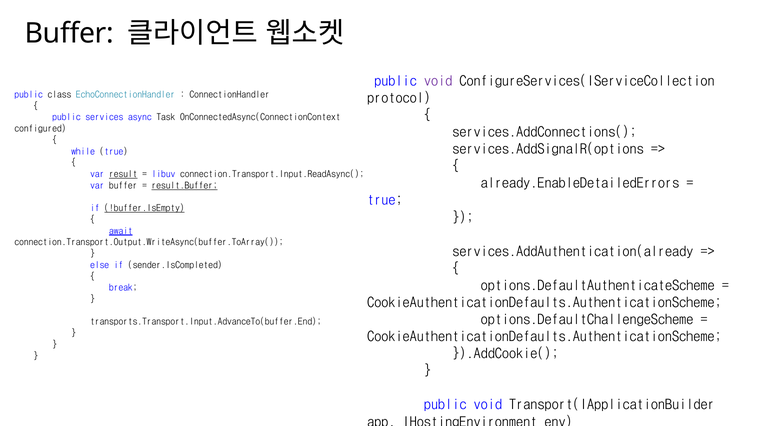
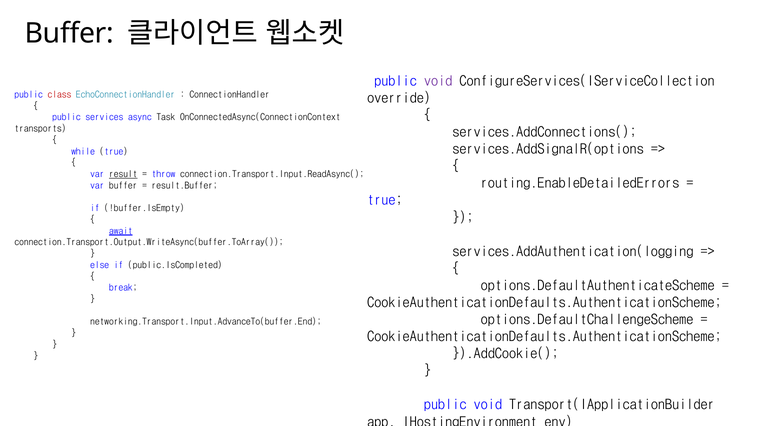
class colour: black -> red (59, 95)
protocol: protocol -> override (399, 98)
configured: configured -> transports (40, 129)
libuv: libuv -> throw (164, 174)
already.EnableDetailedErrors: already.EnableDetailedErrors -> routing.EnableDetailedErrors (580, 183)
result.Buffer underline: present -> none (185, 185)
!buffer.IsEmpty underline: present -> none (145, 208)
services.AddAuthentication(already: services.AddAuthentication(already -> services.AddAuthentication(logging (573, 251)
sender.IsCompleted: sender.IsCompleted -> public.IsCompleted (175, 265)
transports.Transport.Input.AdvanceTo(buffer.End: transports.Transport.Input.AdvanceTo(buffer.End -> networking.Transport.Input.AdvanceTo(buffer.End (206, 322)
